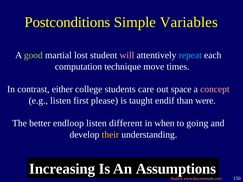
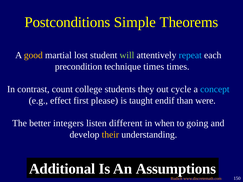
Variables: Variables -> Theorems (189, 22)
good colour: light green -> yellow (33, 55)
will colour: pink -> light green (127, 55)
computation: computation -> precondition (78, 67)
technique move: move -> times (154, 67)
either: either -> count (62, 89)
care: care -> they (146, 89)
space: space -> cycle (181, 89)
concept colour: pink -> light blue (215, 89)
e.g listen: listen -> effect (61, 101)
endloop: endloop -> integers (68, 123)
Increasing: Increasing -> Additional (62, 169)
